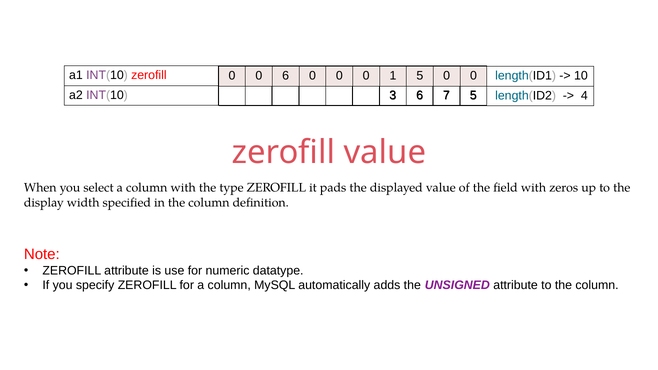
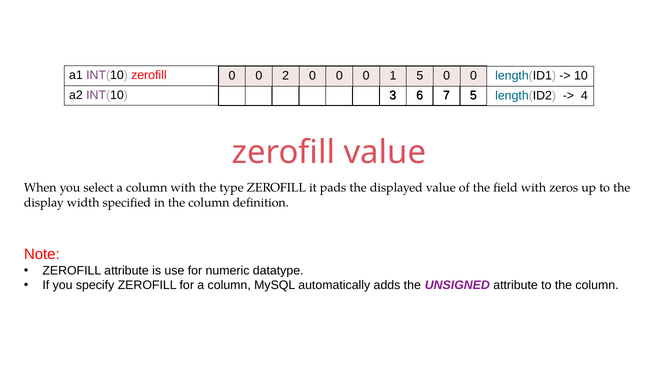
0 6: 6 -> 2 (286, 76)
